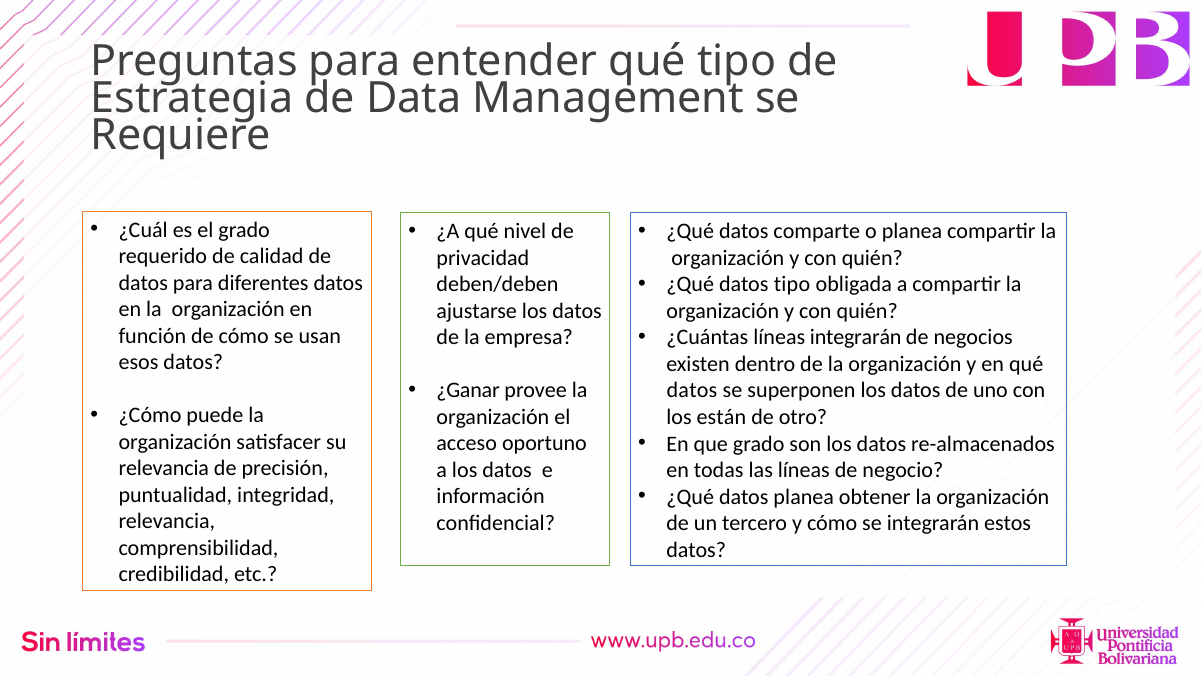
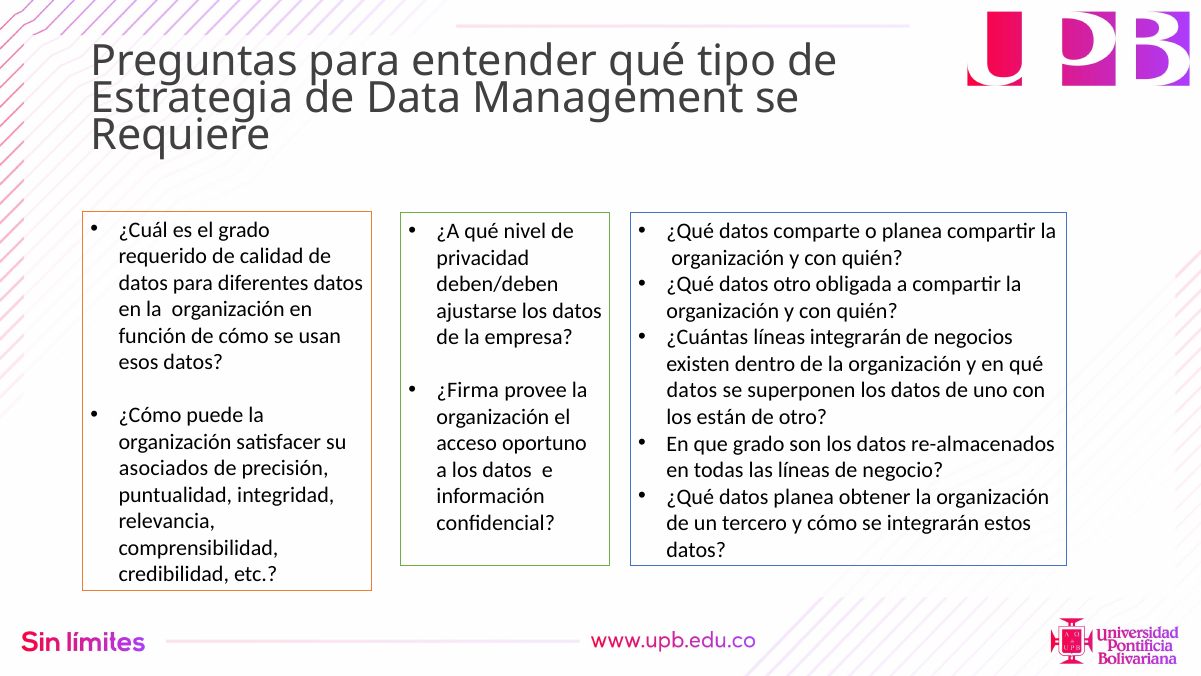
datos tipo: tipo -> otro (792, 284)
¿Ganar: ¿Ganar -> ¿Firma (468, 390)
relevancia: relevancia -> asociados (164, 468)
